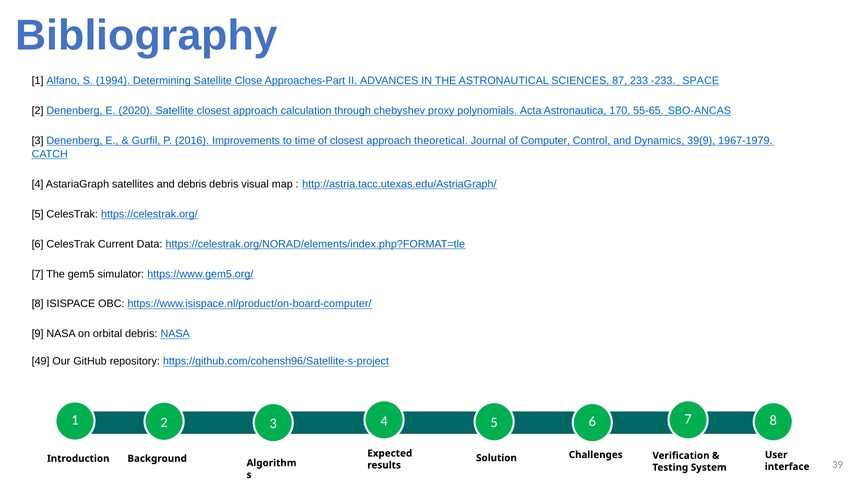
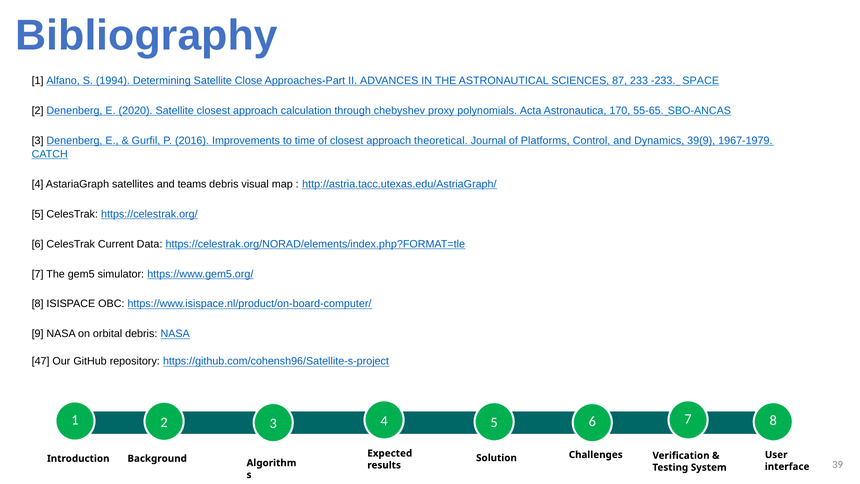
Computer: Computer -> Platforms (545, 140)
and debris: debris -> teams (192, 184)
49: 49 -> 47 (41, 361)
